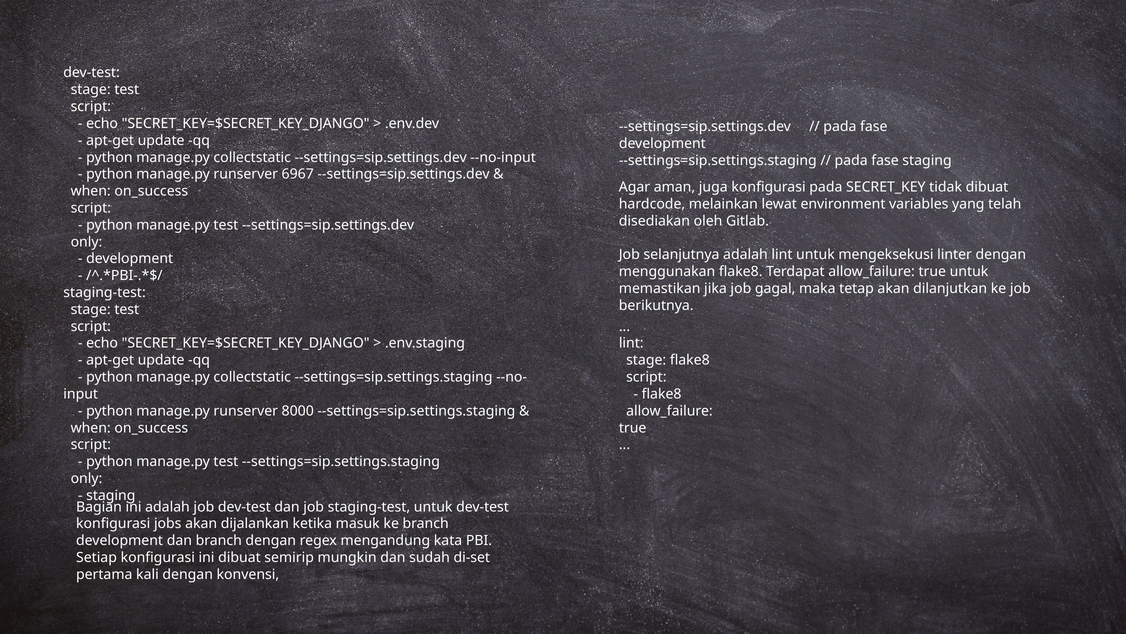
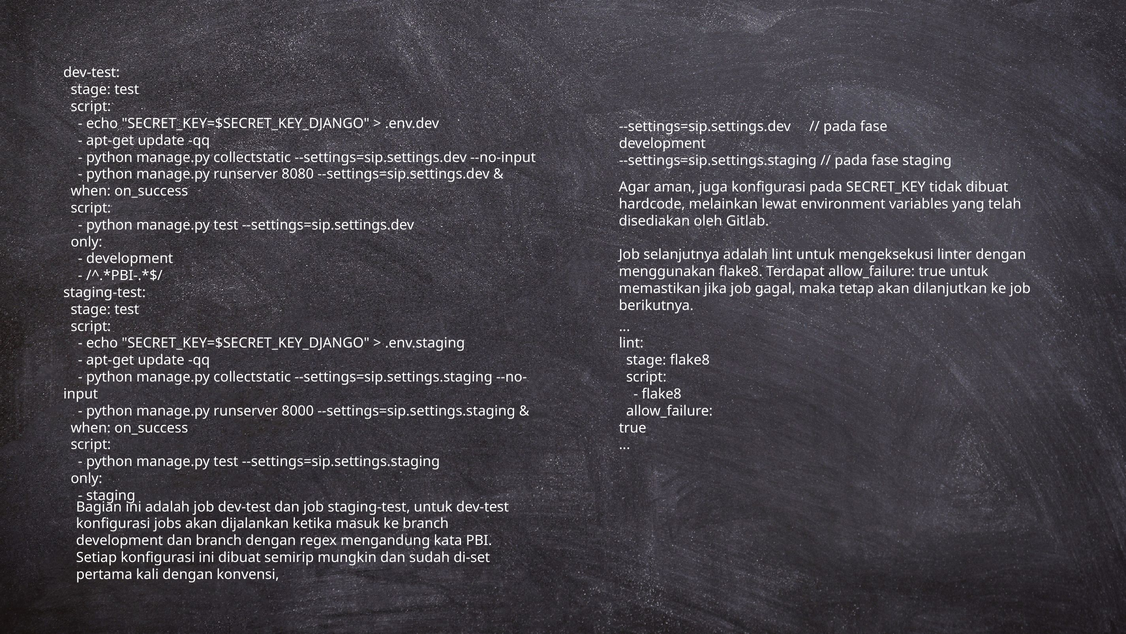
6967: 6967 -> 8080 (298, 174)
